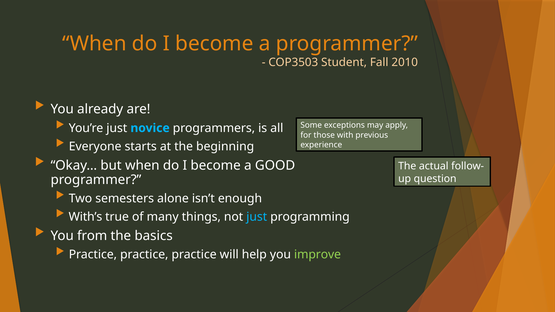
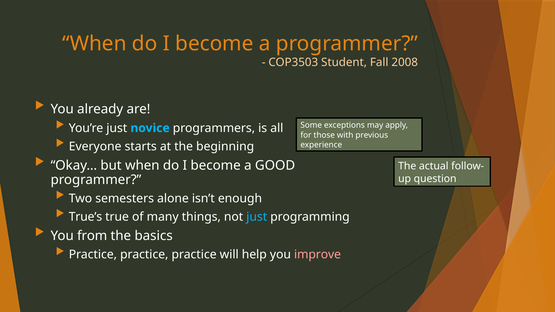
2010: 2010 -> 2008 (405, 63)
With’s: With’s -> True’s (85, 217)
improve colour: light green -> pink (318, 255)
